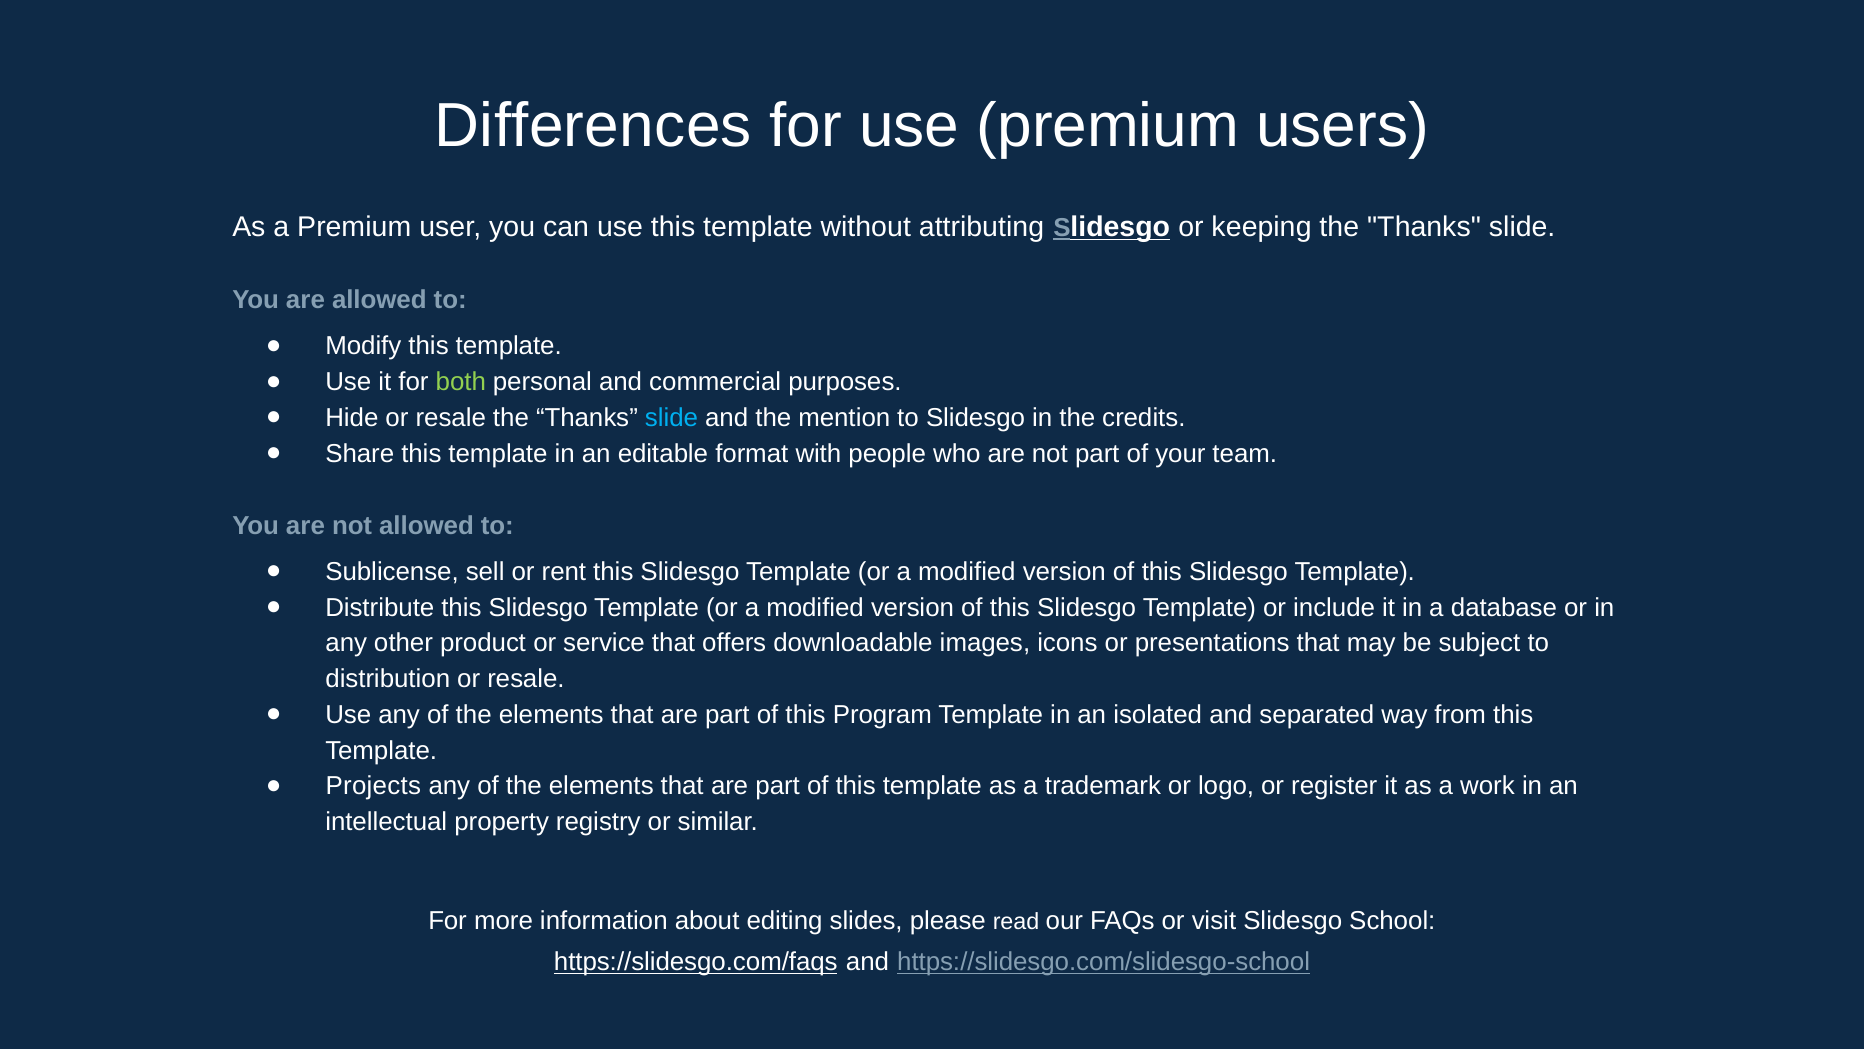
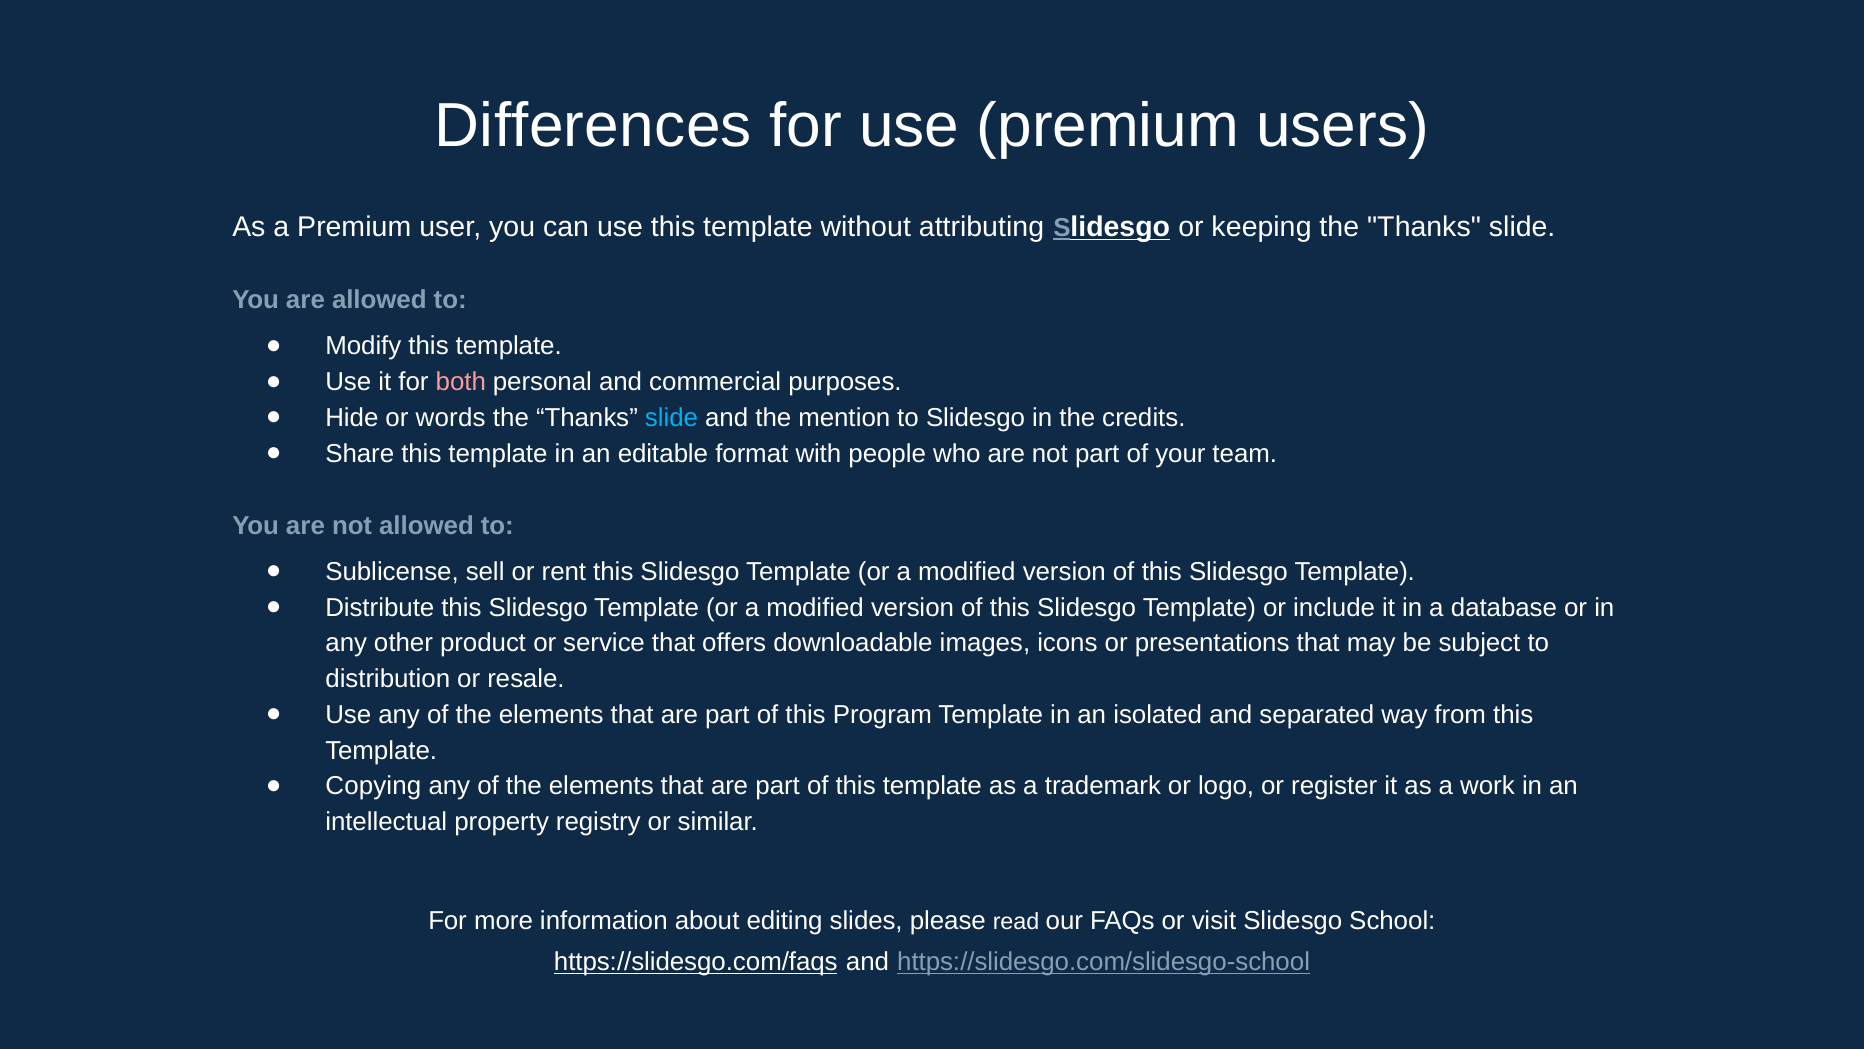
both colour: light green -> pink (461, 382)
Hide or resale: resale -> words (451, 418)
Projects: Projects -> Copying (373, 786)
